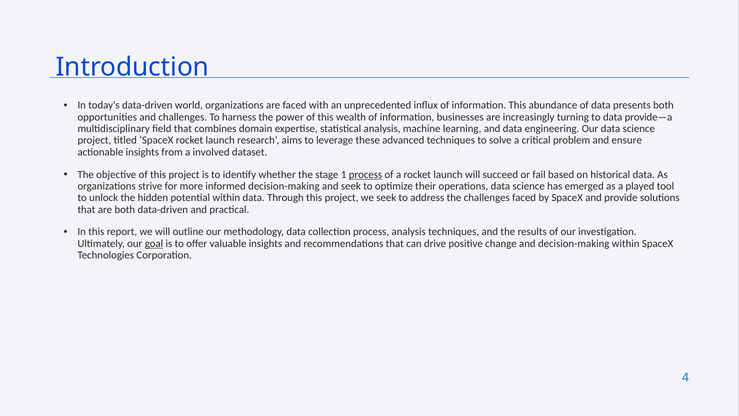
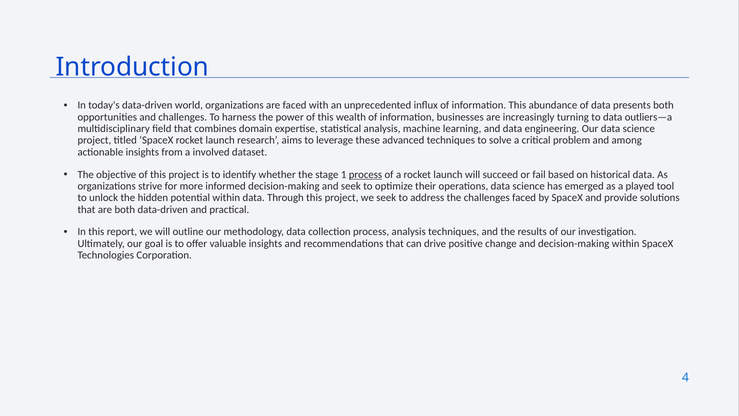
provide—a: provide—a -> outliers—a (648, 117)
ensure: ensure -> among (627, 140)
goal underline: present -> none (154, 243)
